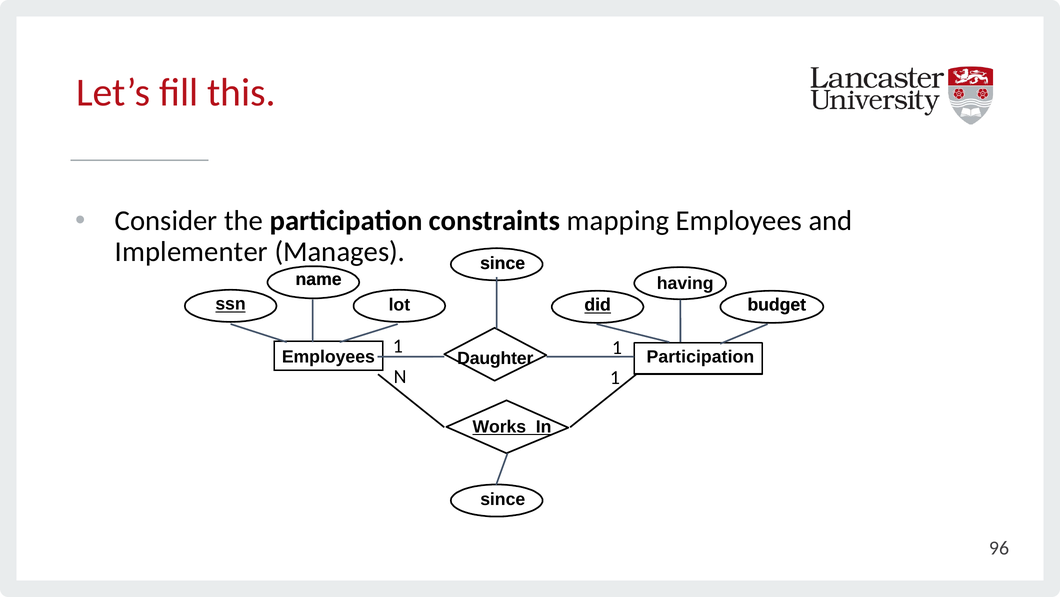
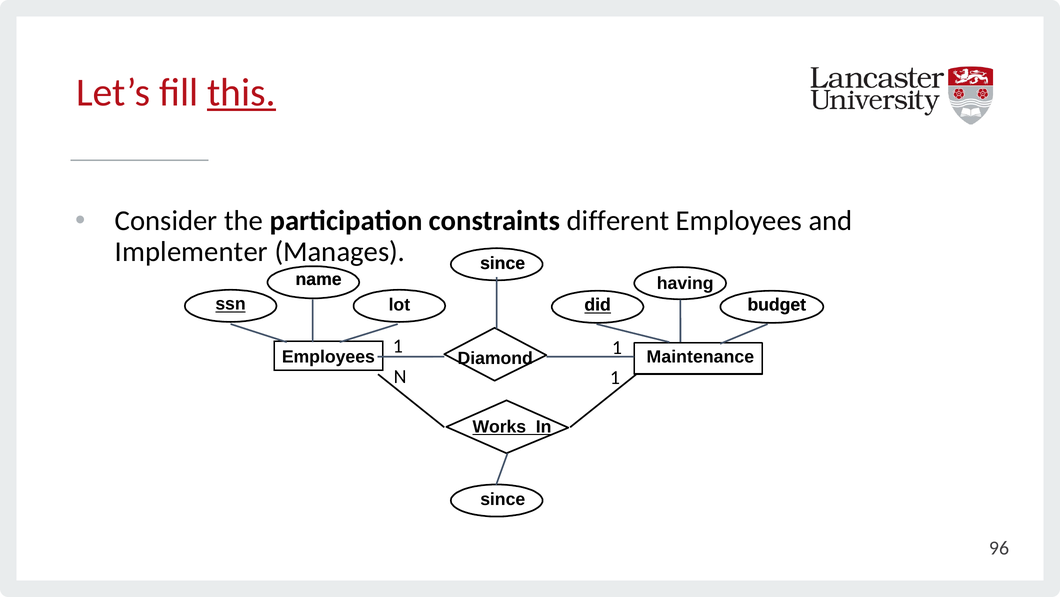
this underline: none -> present (242, 93)
mapping: mapping -> different (618, 220)
Participation: Participation -> Maintenance (700, 356)
Daughter: Daughter -> Diamond (495, 358)
